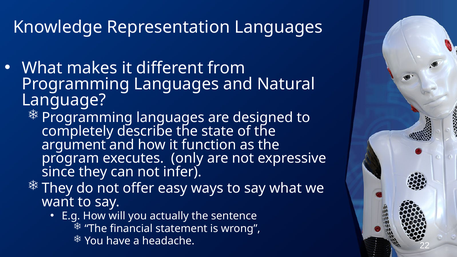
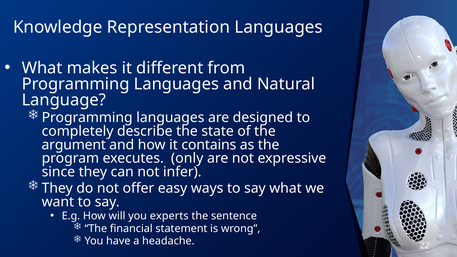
function: function -> contains (209, 145)
actually: actually -> experts (169, 216)
